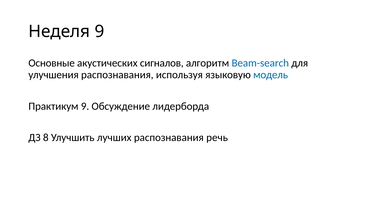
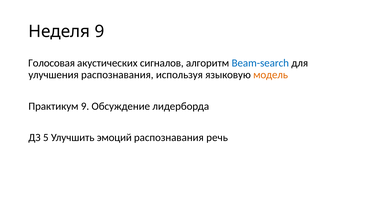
Основные: Основные -> Голосовая (52, 63)
модель colour: blue -> orange (271, 75)
8: 8 -> 5 (46, 137)
лучших: лучших -> эмоций (114, 137)
